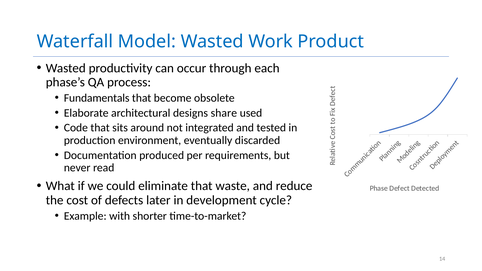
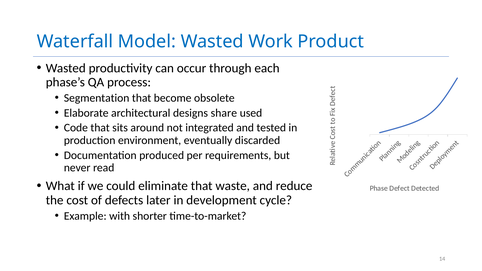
Fundamentals: Fundamentals -> Segmentation (97, 98)
